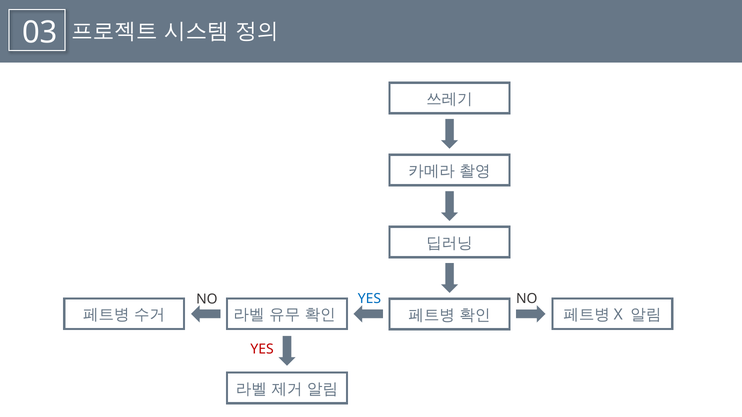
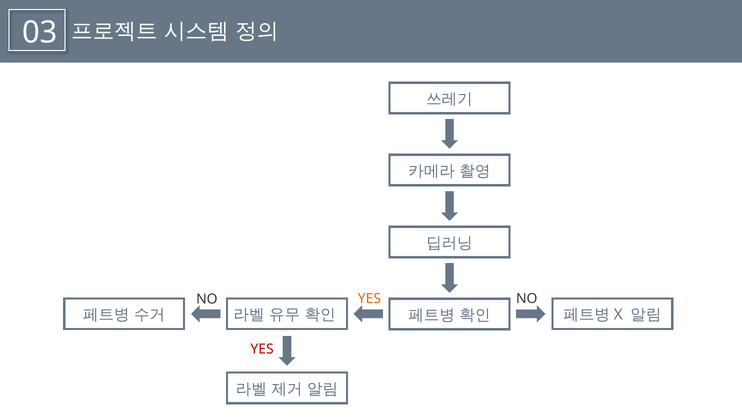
YES colour: blue -> orange (369, 299)
